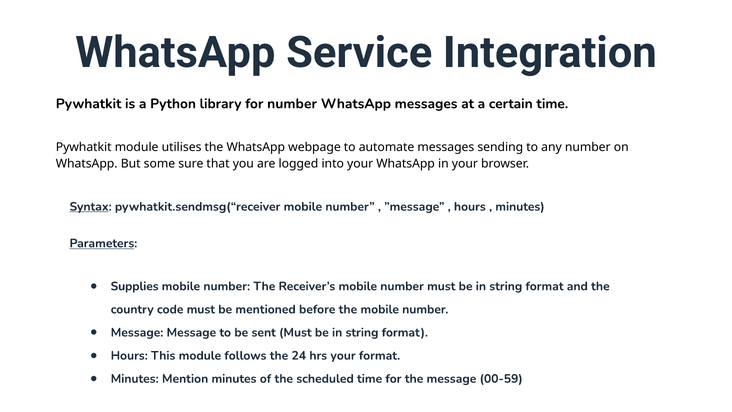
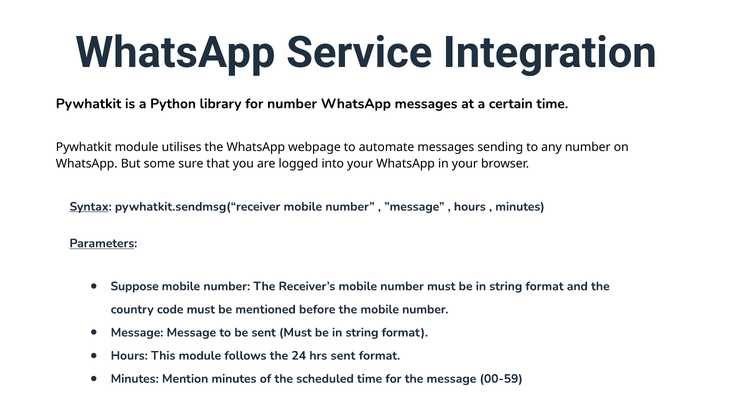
Supplies: Supplies -> Suppose (135, 286)
hrs your: your -> sent (343, 355)
